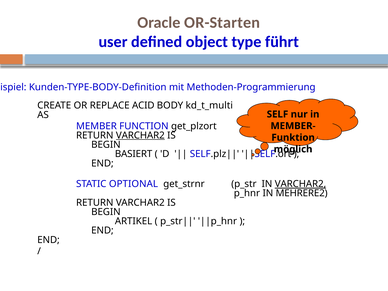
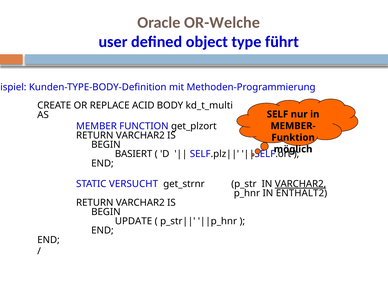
OR-Starten: OR-Starten -> OR-Welche (222, 22)
VARCHAR2 underline: present -> none (140, 135)
OPTIONAL: OPTIONAL -> VERSUCHT (134, 184)
MEHRERE2: MEHRERE2 -> ENTHÄLT2 (301, 193)
ARTIKEL: ARTIKEL -> UPDATE (134, 221)
